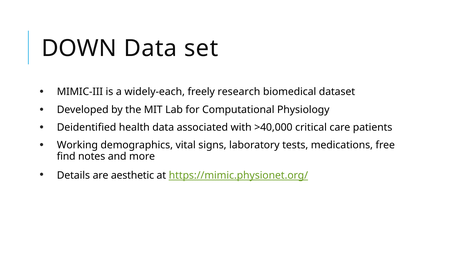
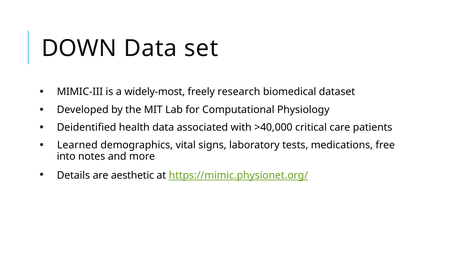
widely-each: widely-each -> widely-most (155, 92)
Working: Working -> Learned (77, 145)
find: find -> into (66, 156)
